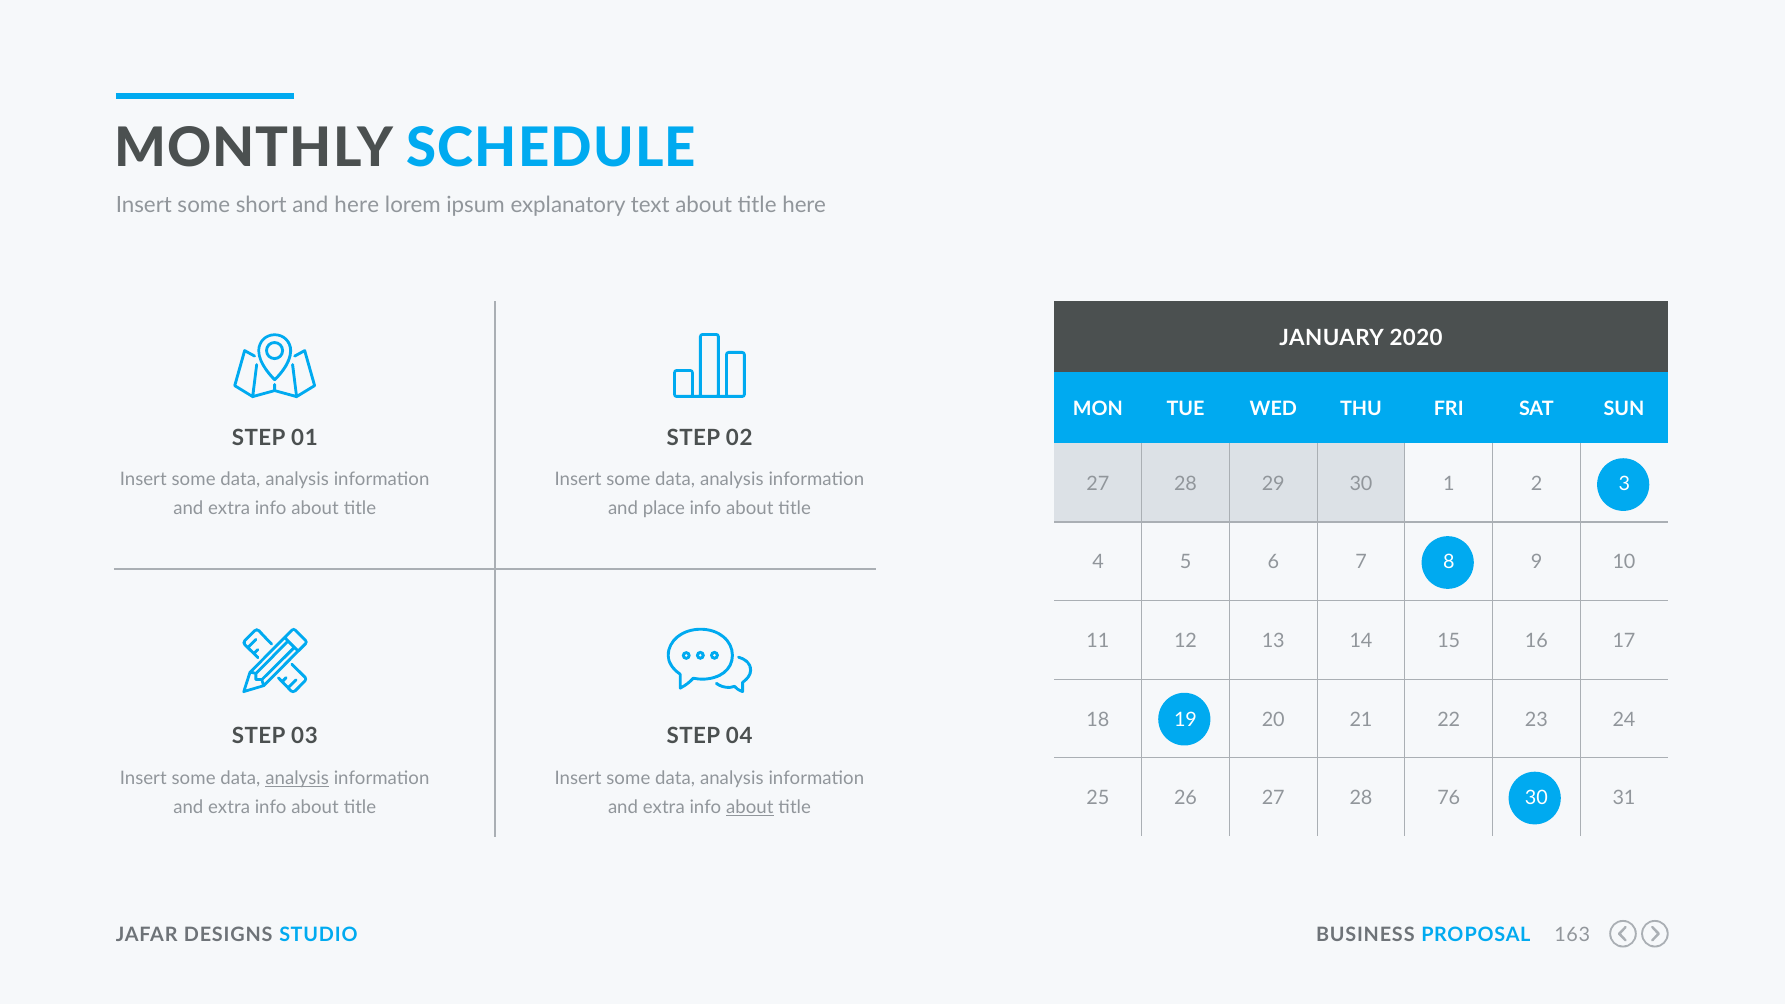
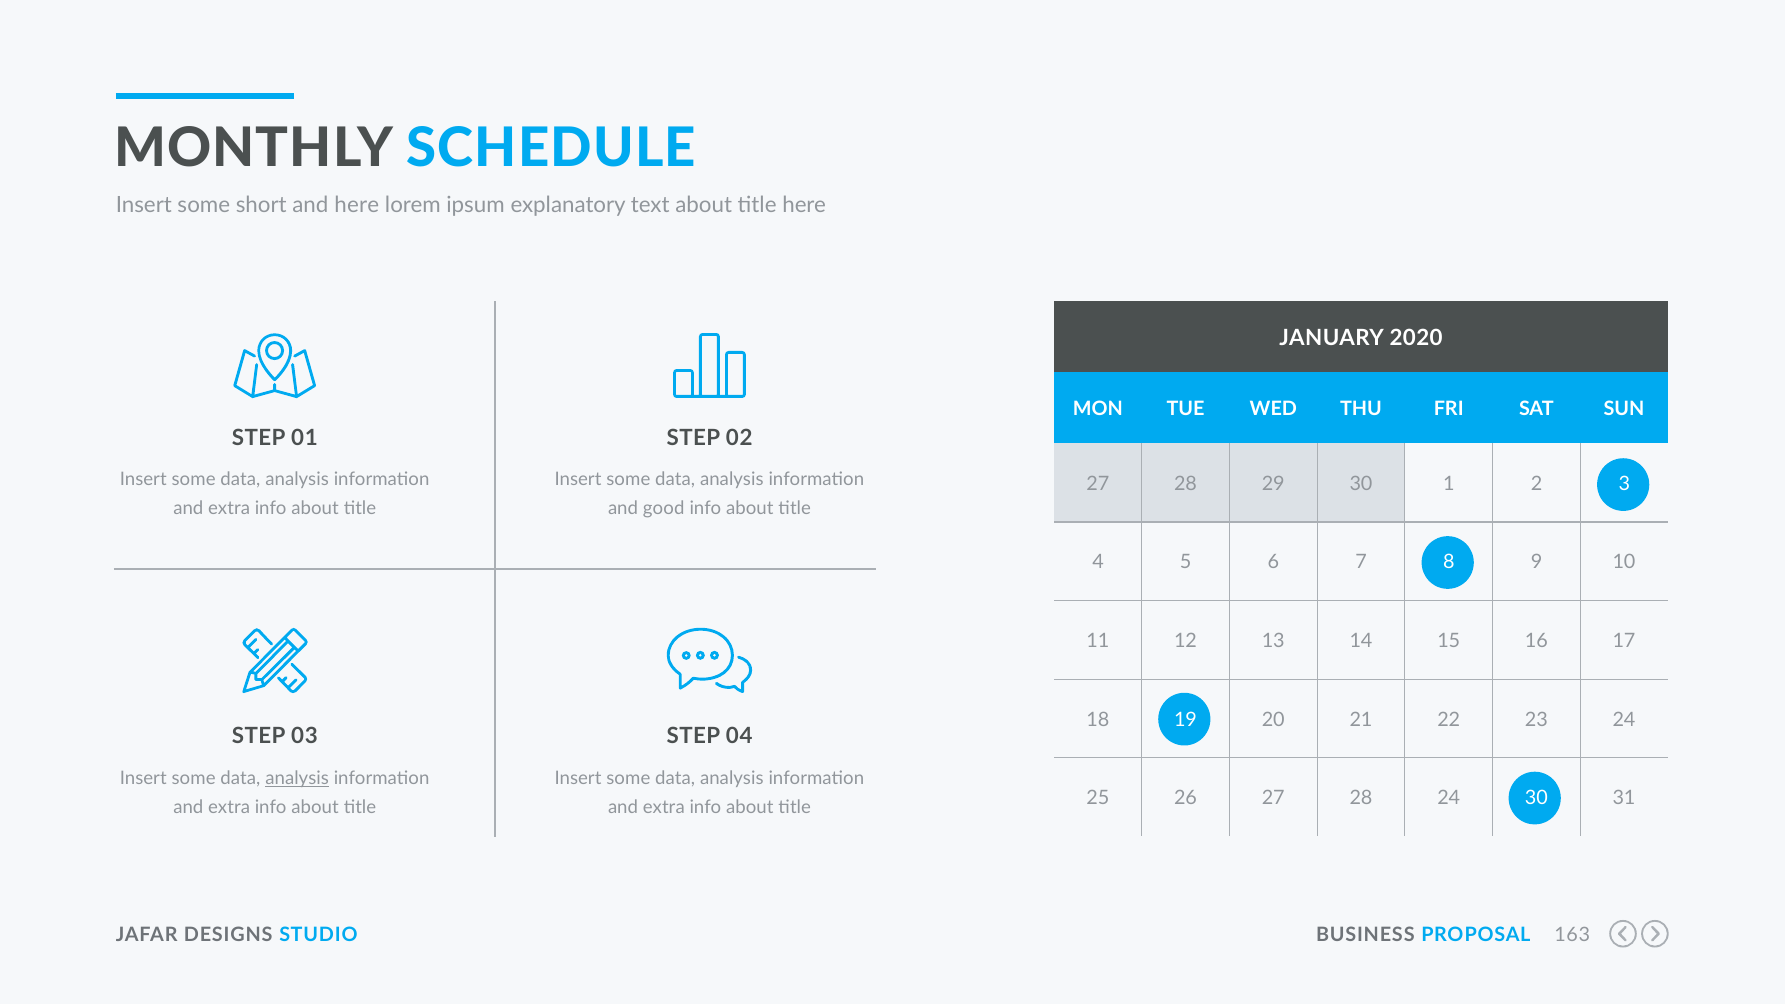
place: place -> good (664, 509)
28 76: 76 -> 24 (1449, 798)
about underline: present -> none (750, 807)
